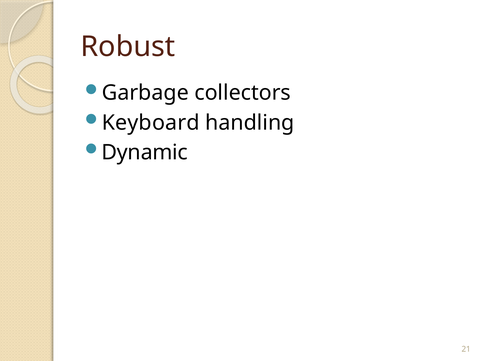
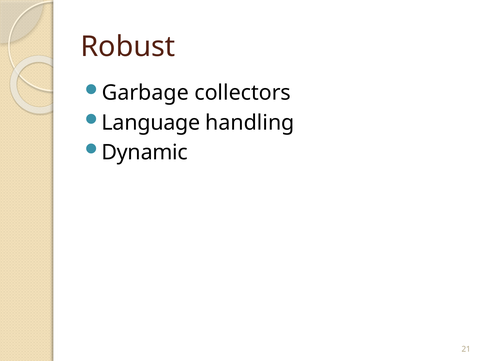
Keyboard: Keyboard -> Language (151, 123)
